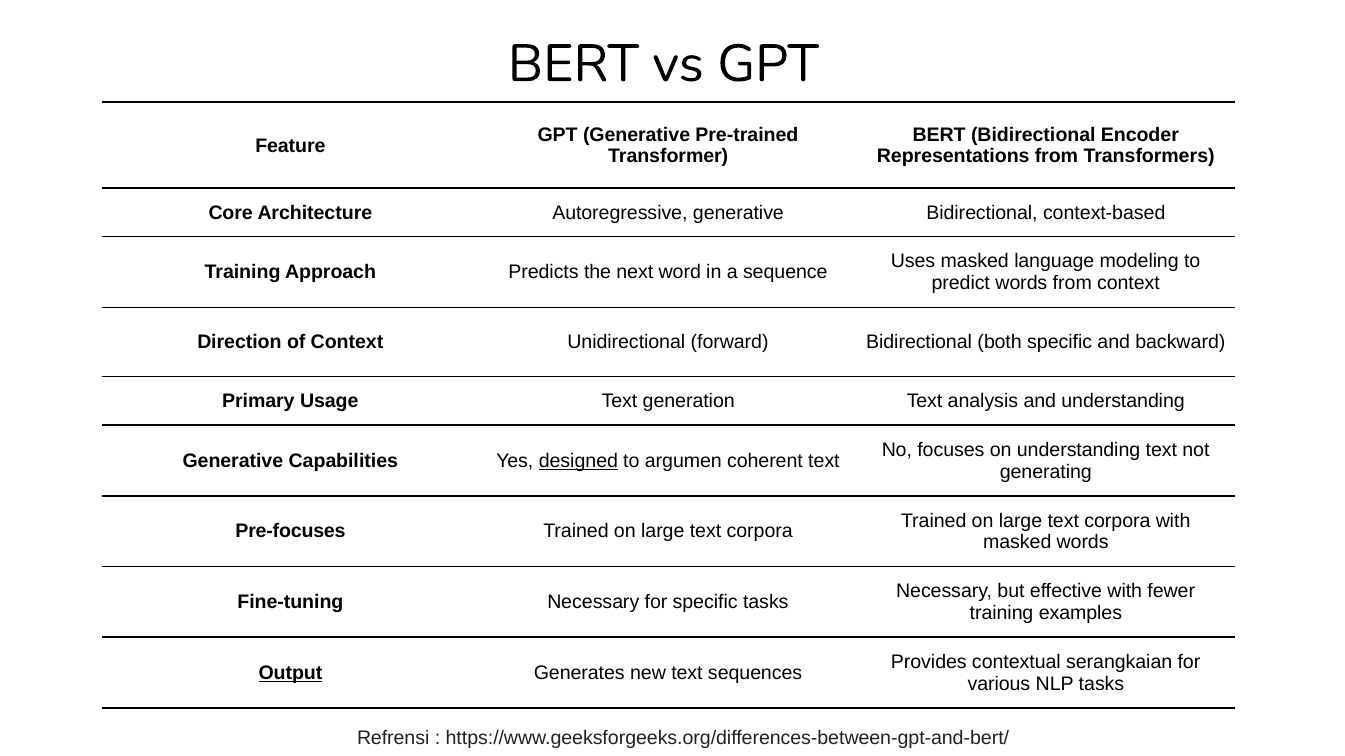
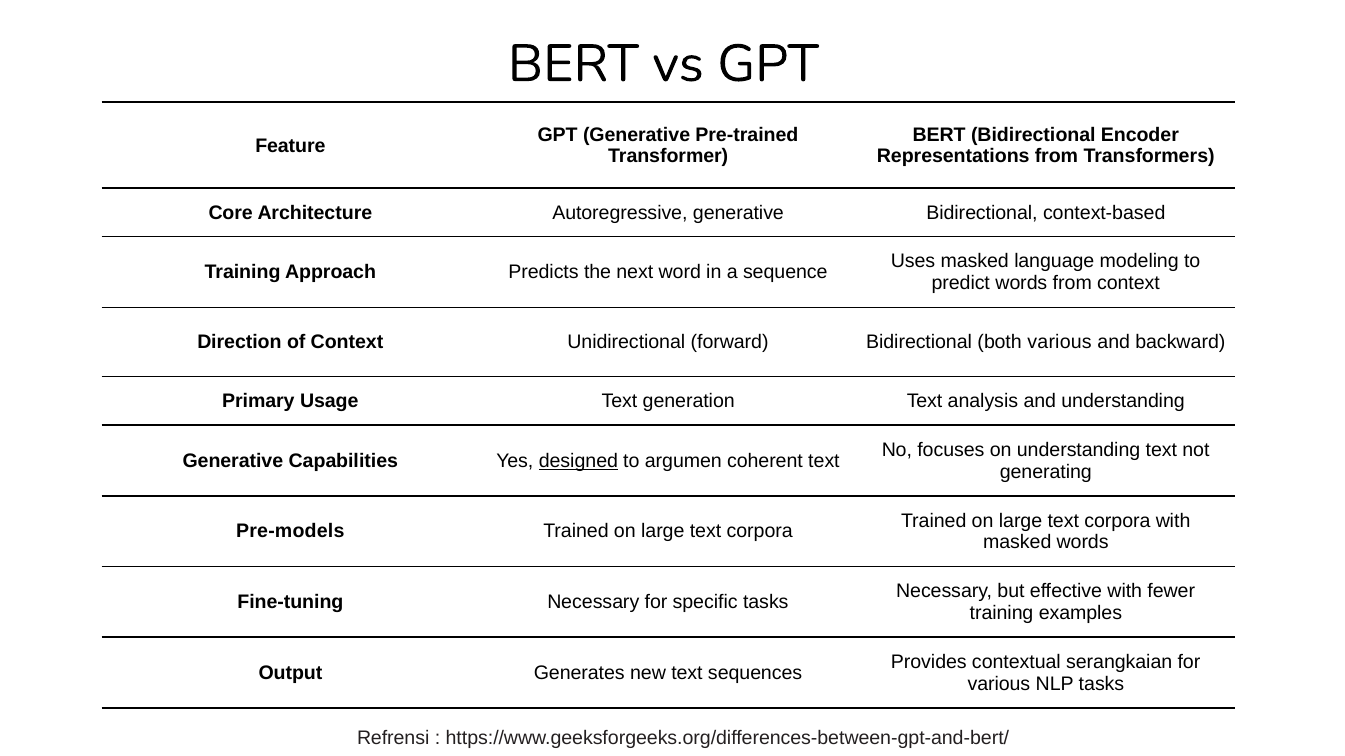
both specific: specific -> various (1060, 343)
Pre-focuses: Pre-focuses -> Pre-models (290, 532)
Output underline: present -> none (290, 674)
